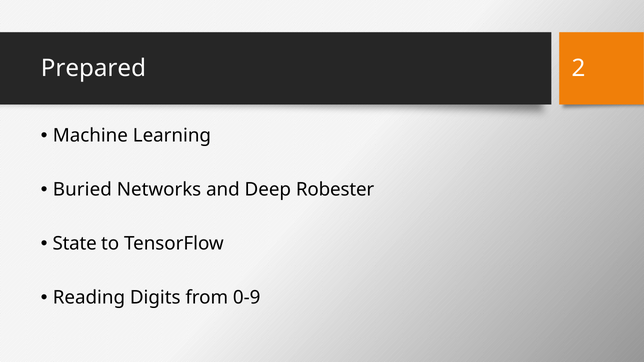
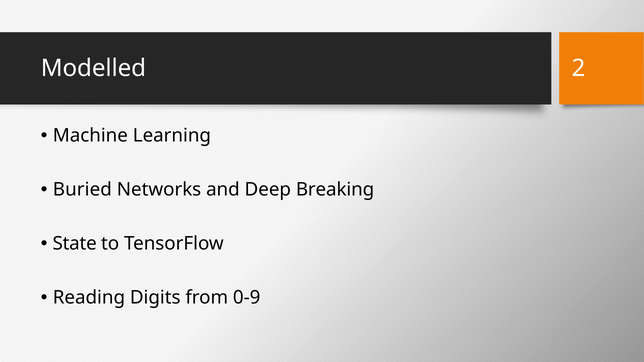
Prepared: Prepared -> Modelled (93, 68)
Robester: Robester -> Breaking (335, 190)
